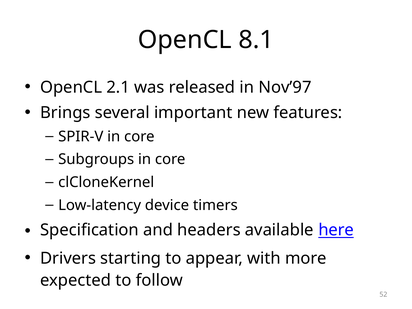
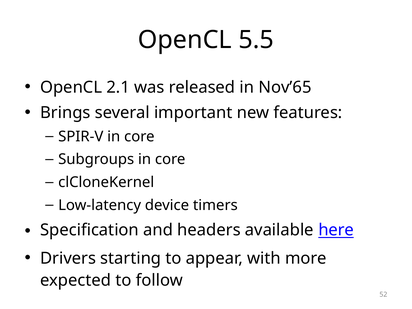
8.1: 8.1 -> 5.5 (256, 40)
Nov’97: Nov’97 -> Nov’65 (285, 87)
